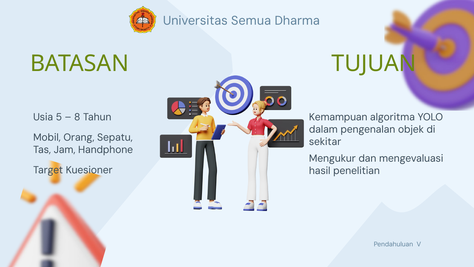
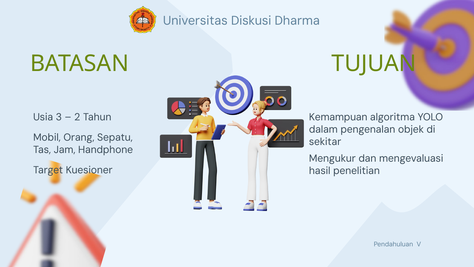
Semua: Semua -> Diskusi (251, 21)
5: 5 -> 3 (59, 117)
8: 8 -> 2 (77, 117)
